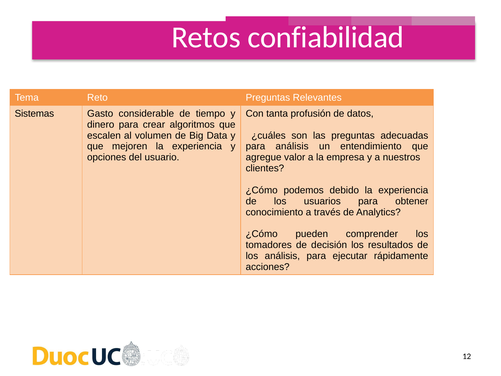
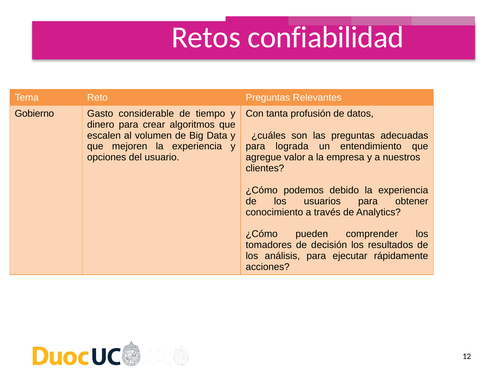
Sistemas: Sistemas -> Gobierno (34, 113)
para análisis: análisis -> lograda (292, 146)
